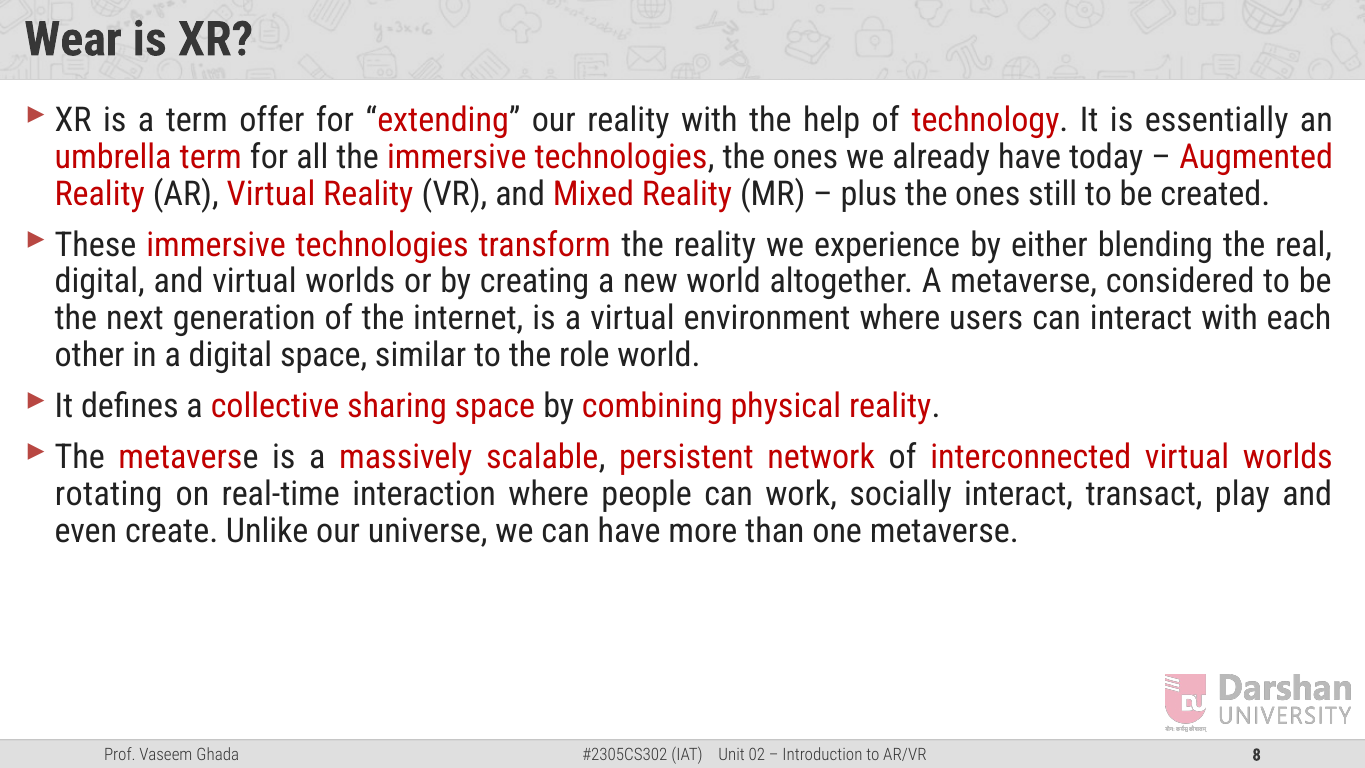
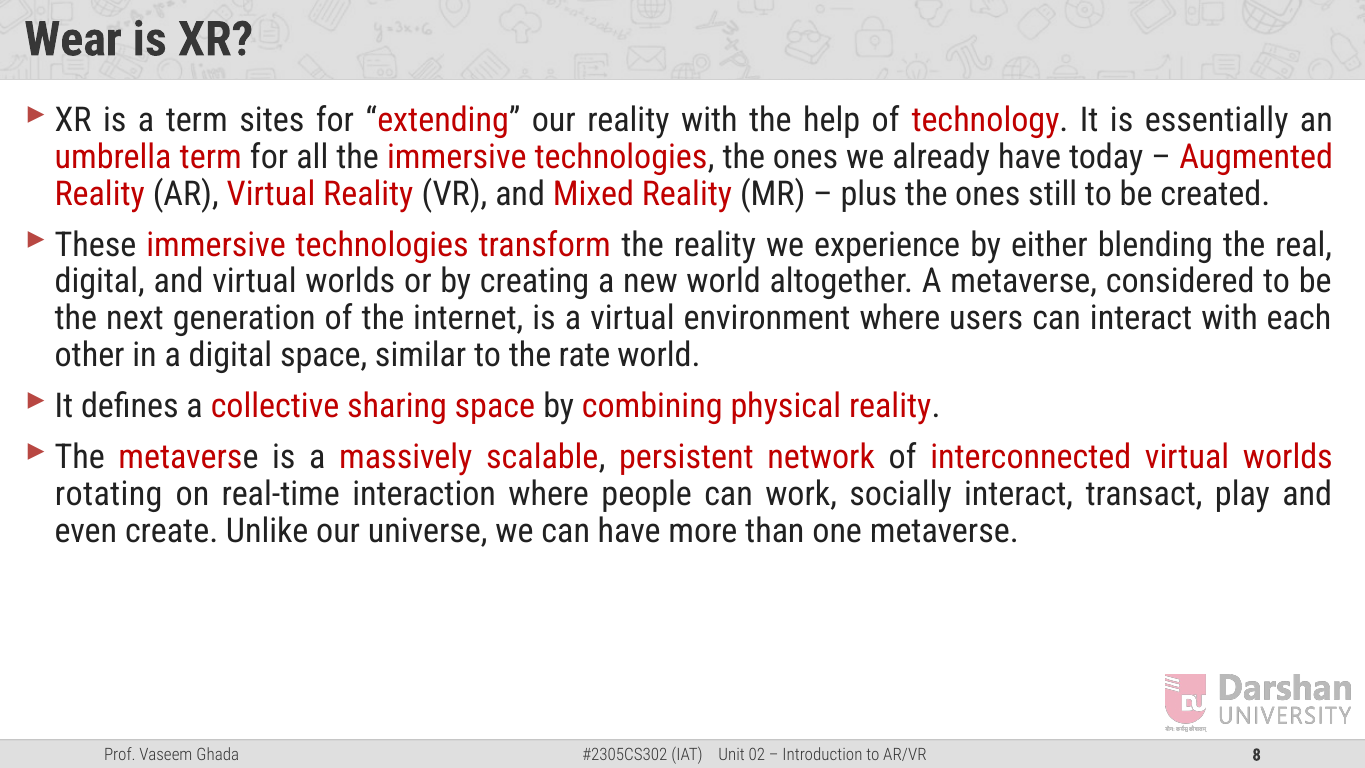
offer: offer -> sites (272, 120)
role: role -> rate (585, 355)
